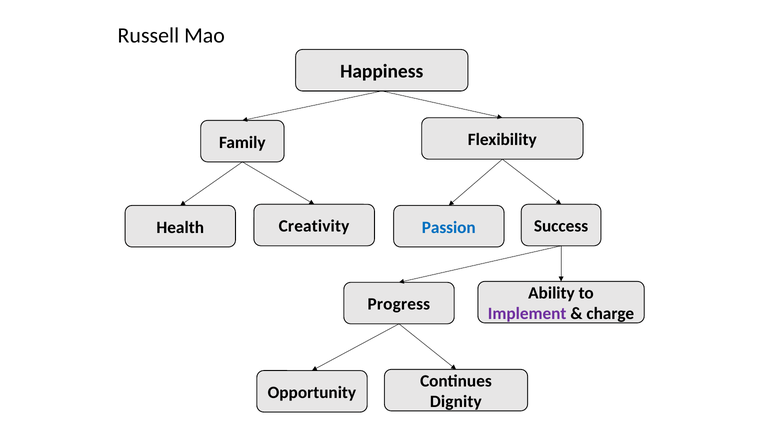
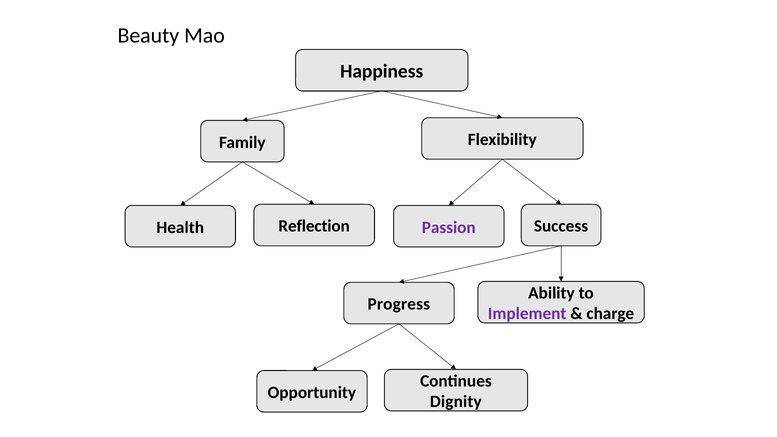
Russell: Russell -> Beauty (148, 36)
Creativity: Creativity -> Reflection (314, 226)
Passion colour: blue -> purple (449, 227)
